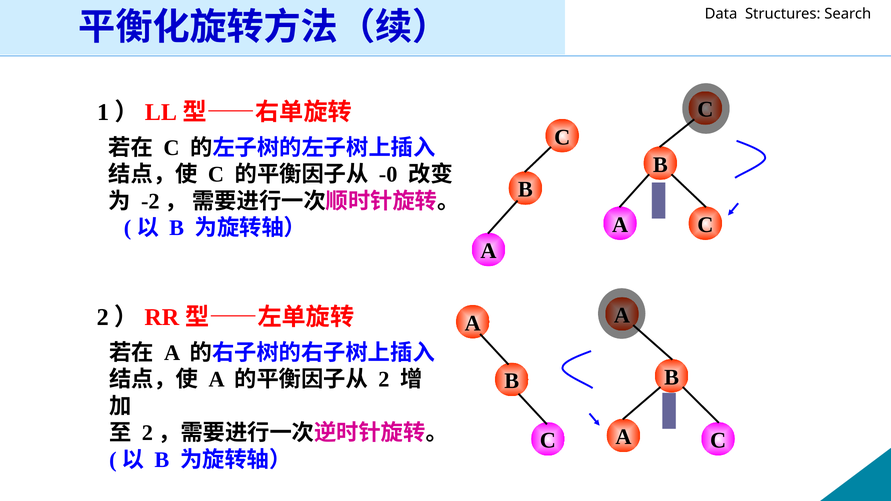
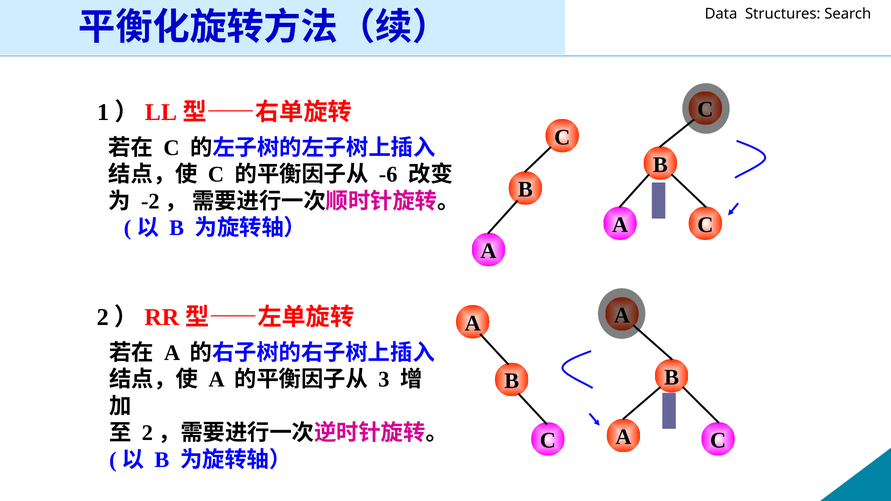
-0: -0 -> -6 (388, 175)
2: 2 -> 3 (384, 380)
